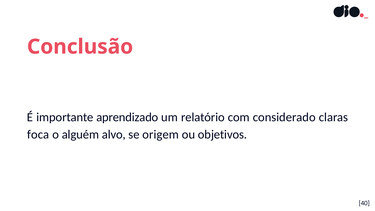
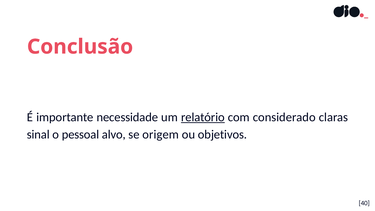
aprendizado: aprendizado -> necessidade (127, 117)
relatório underline: none -> present (203, 117)
foca: foca -> sinal (38, 135)
alguém: alguém -> pessoal (80, 135)
